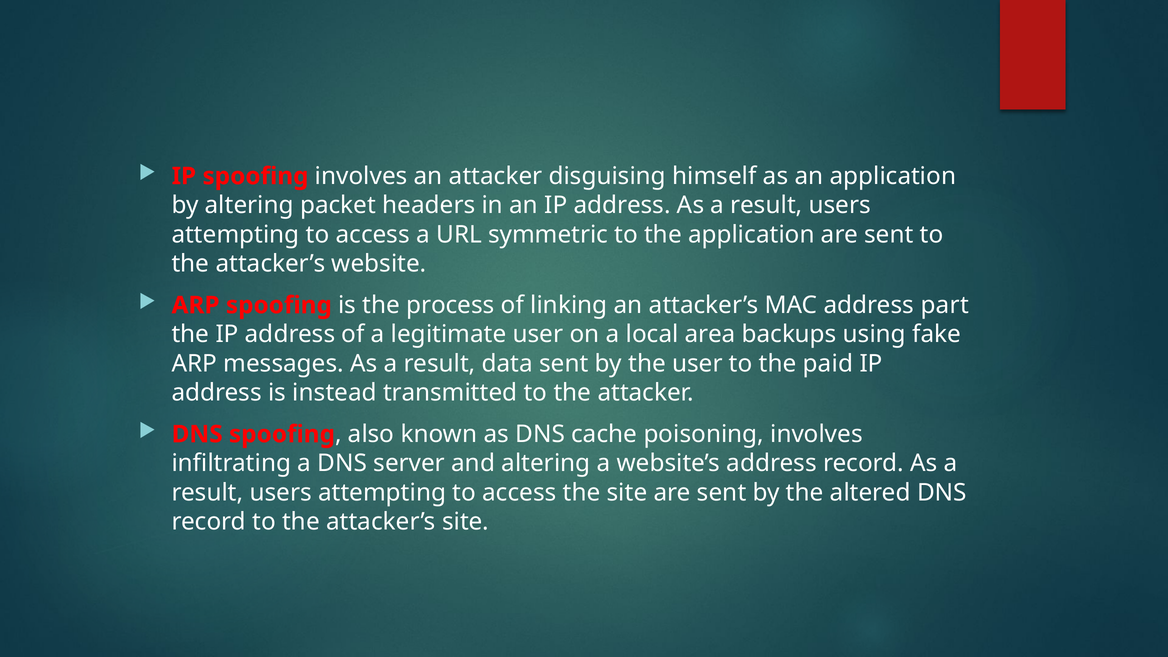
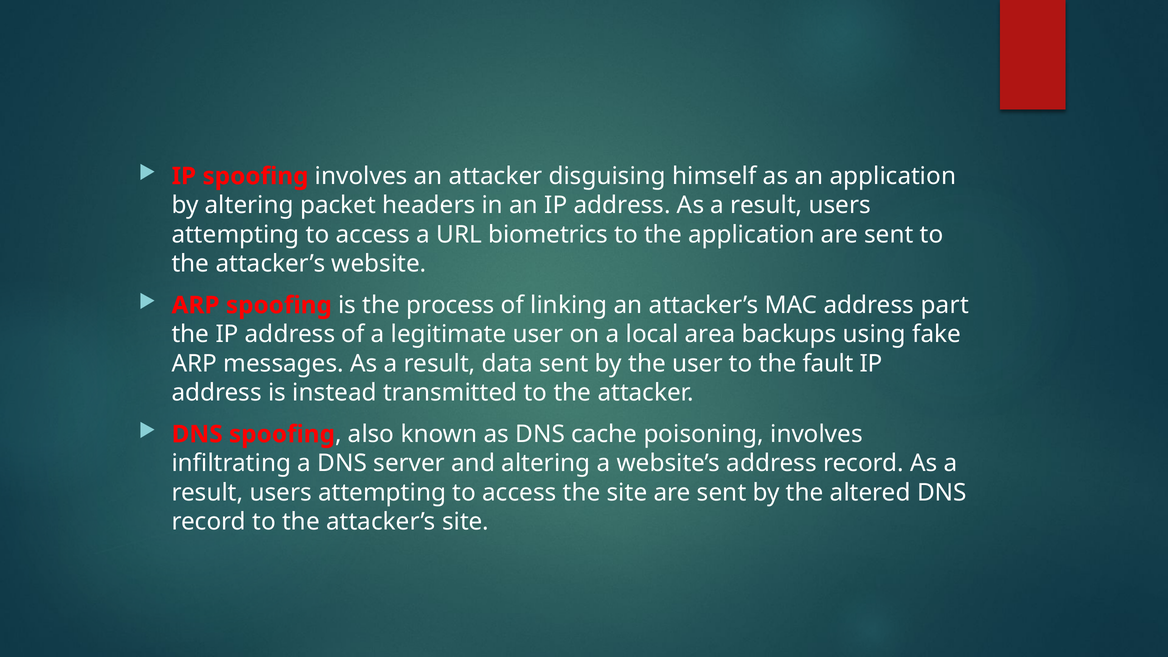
symmetric: symmetric -> biometrics (548, 235)
paid: paid -> fault (828, 364)
